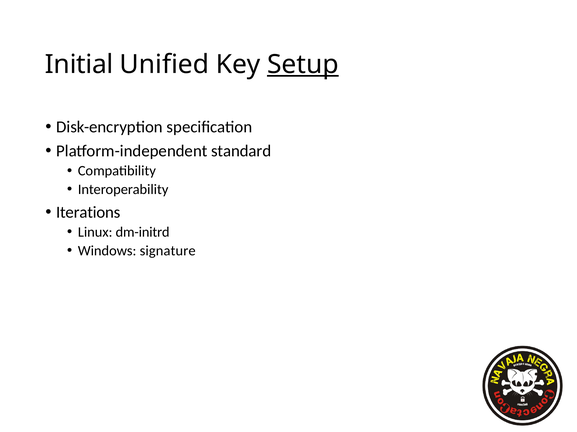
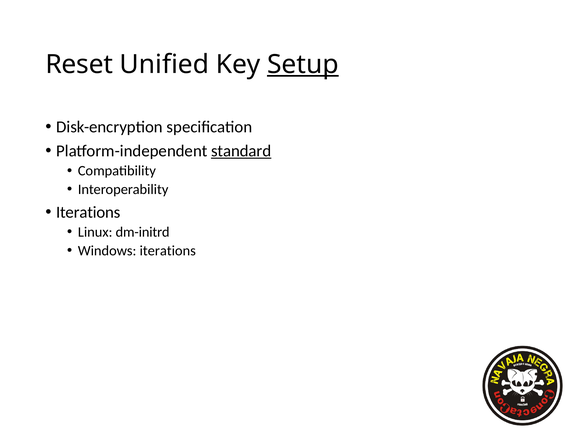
Initial: Initial -> Reset (79, 65)
standard underline: none -> present (241, 151)
Windows signature: signature -> iterations (168, 251)
